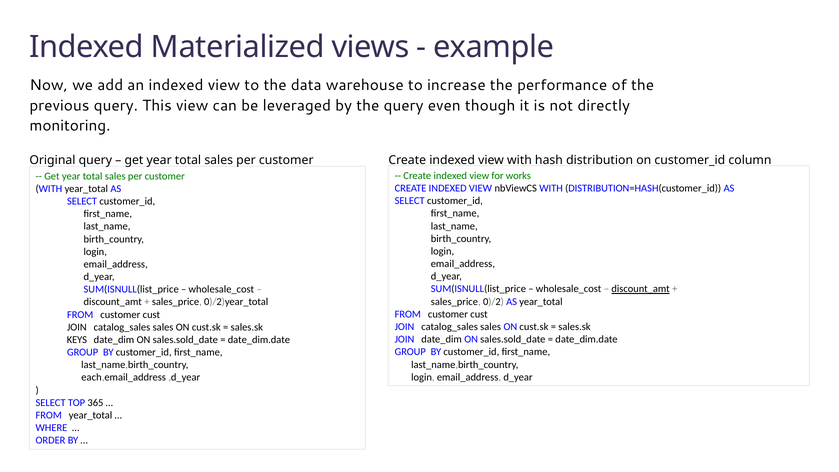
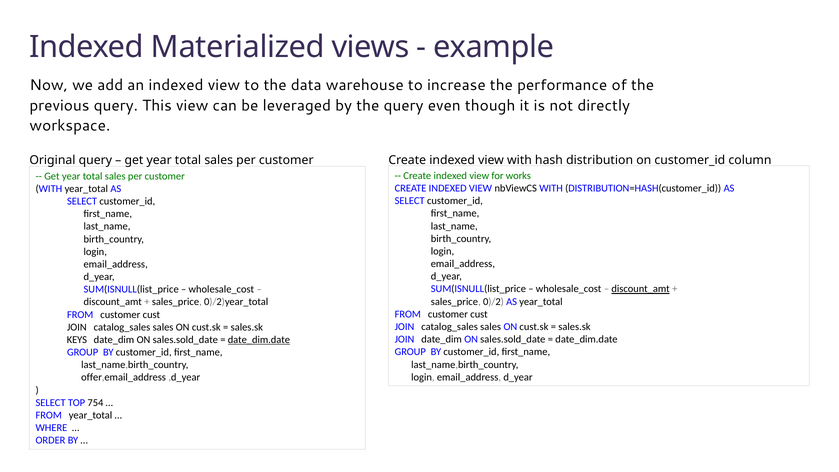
monitoring: monitoring -> workspace (70, 126)
date_dim.date underline: none -> present (259, 340)
each: each -> offer (92, 377)
365: 365 -> 754 (95, 403)
